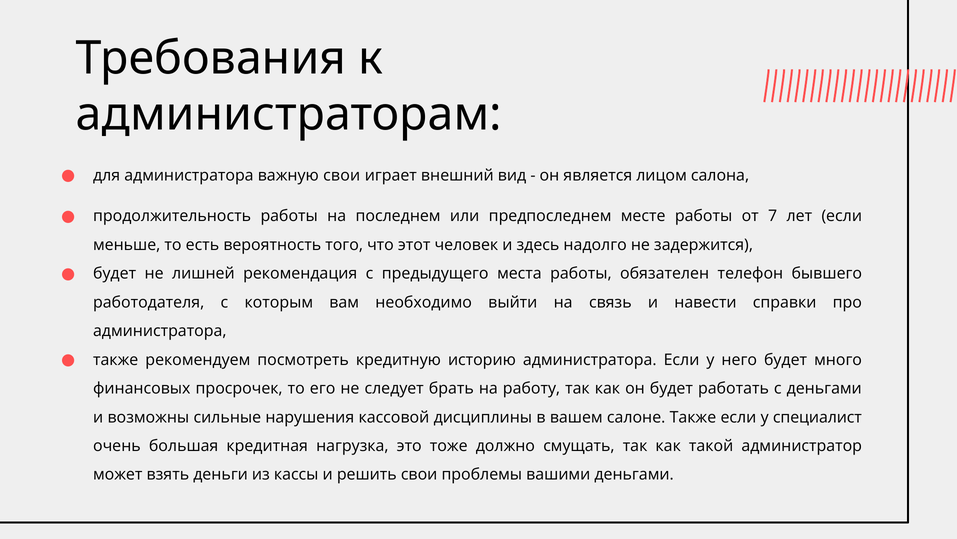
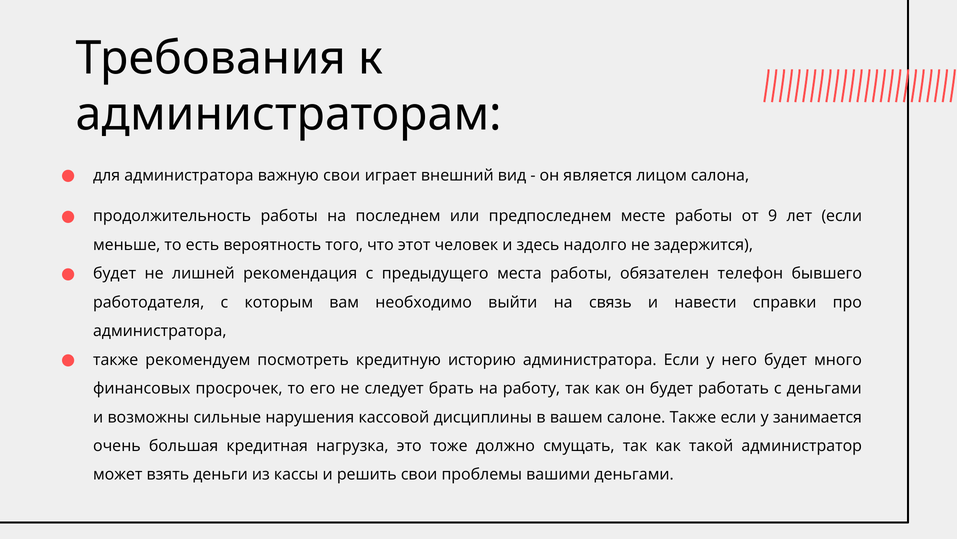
7: 7 -> 9 (773, 216)
специалист: специалист -> занимается (817, 417)
